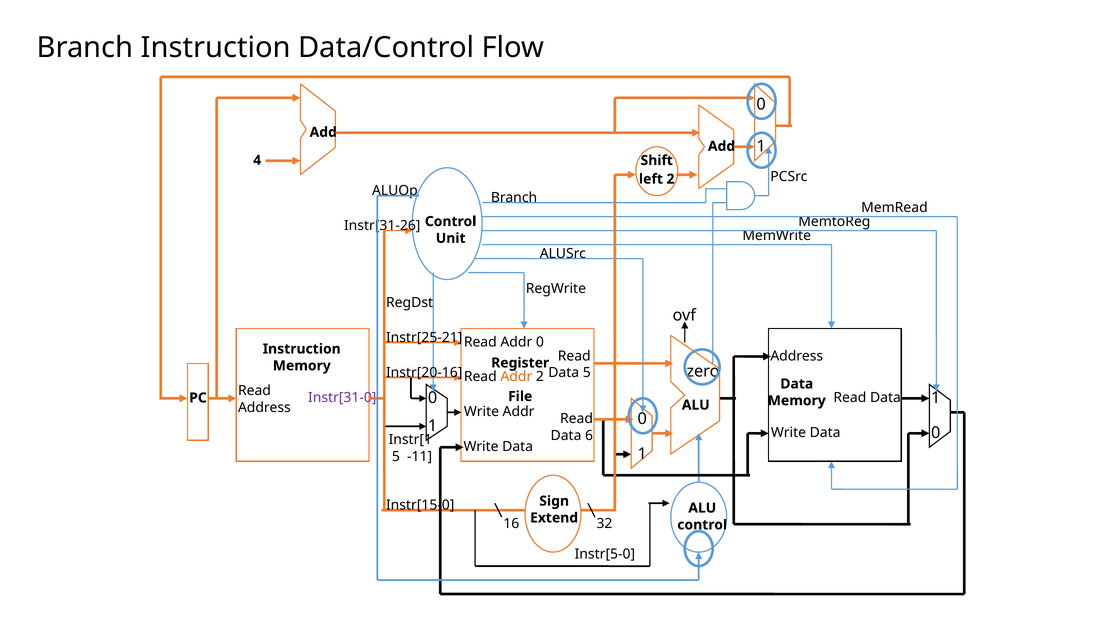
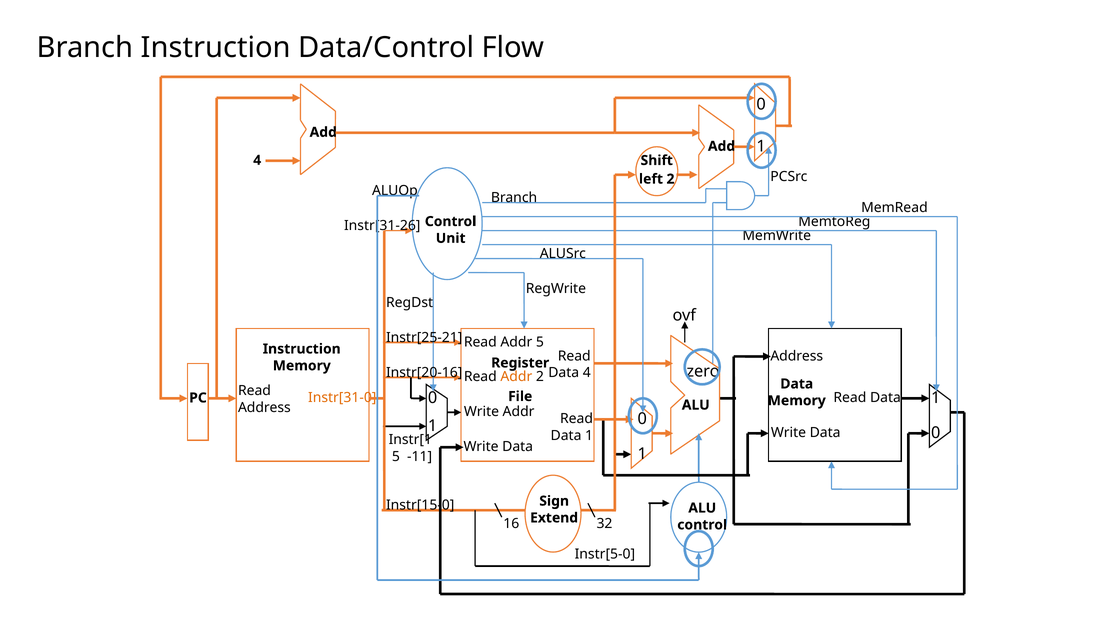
Addr 0: 0 -> 5 (540, 342)
Data 5: 5 -> 4 (587, 373)
Instr[31-0 colour: purple -> orange (342, 398)
Data 6: 6 -> 1 (589, 436)
